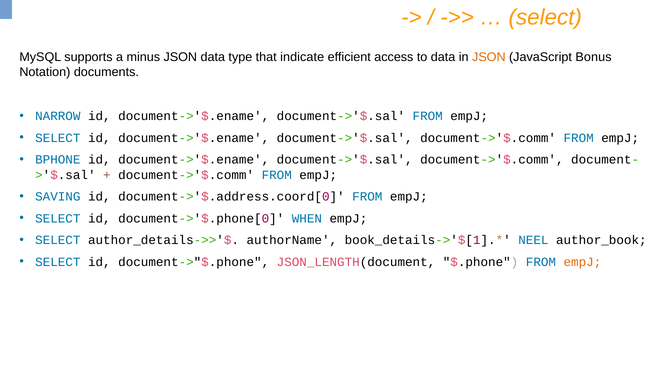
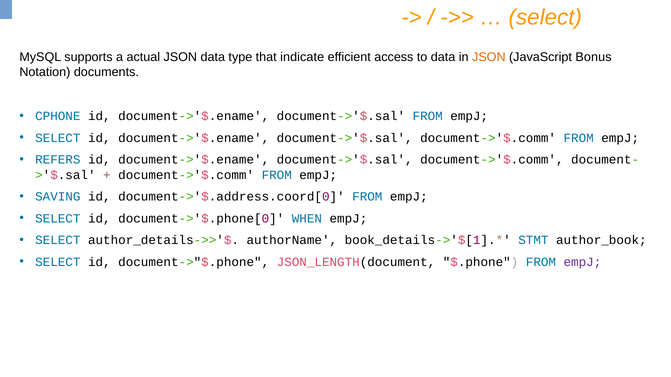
minus: minus -> actual (143, 57)
NARROW: NARROW -> CPHONE (58, 116)
BPHONE: BPHONE -> REFERS (58, 160)
NEEL: NEEL -> STMT (533, 240)
empJ colour: orange -> purple (582, 262)
